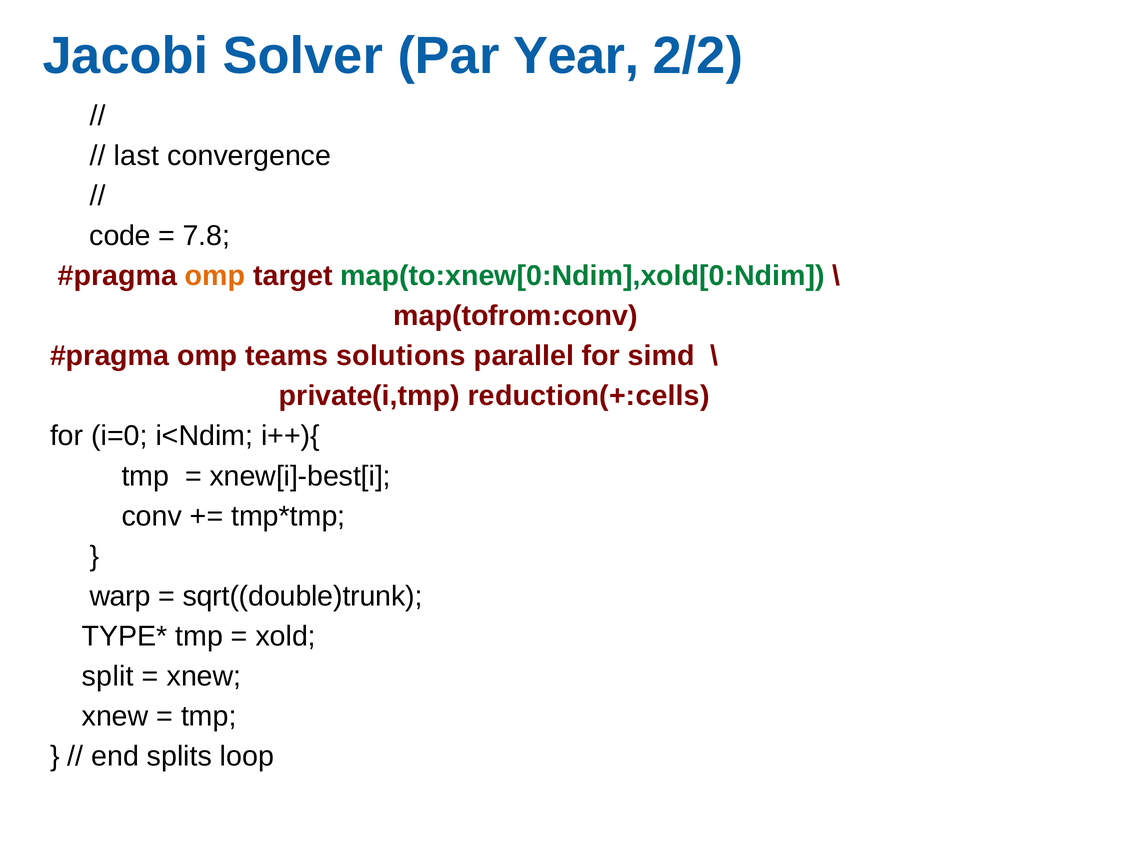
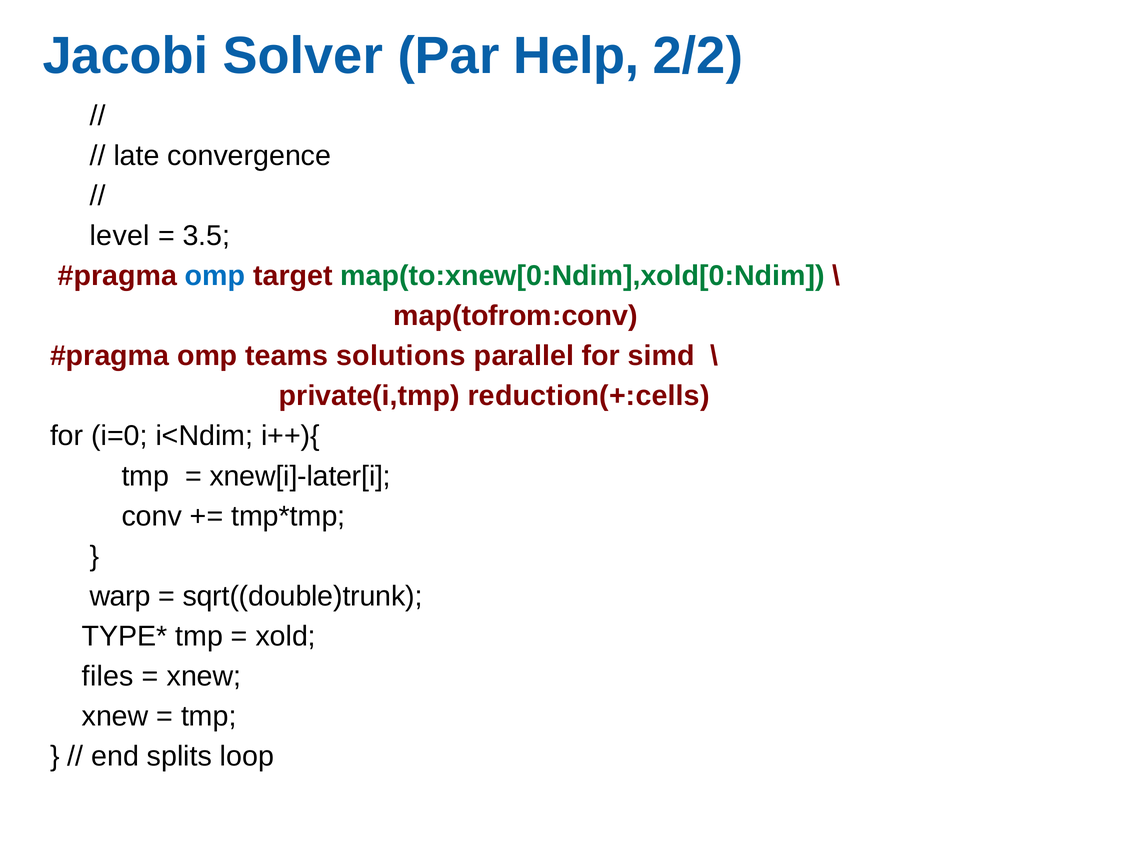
Year: Year -> Help (576, 56)
last: last -> late (137, 156)
code: code -> level (120, 236)
7.8: 7.8 -> 3.5 (206, 236)
omp colour: orange -> blue (215, 276)
xnew[i]-best[i: xnew[i]-best[i -> xnew[i]-later[i (300, 476)
split: split -> files (108, 676)
